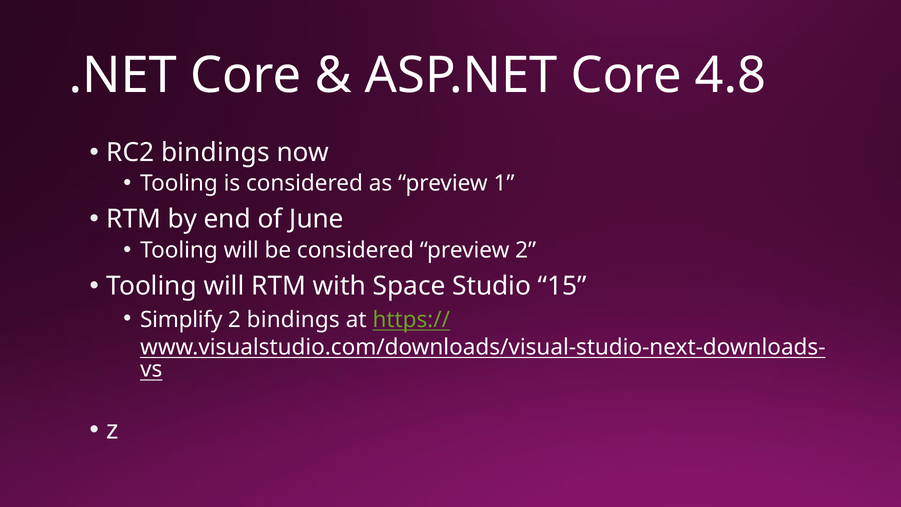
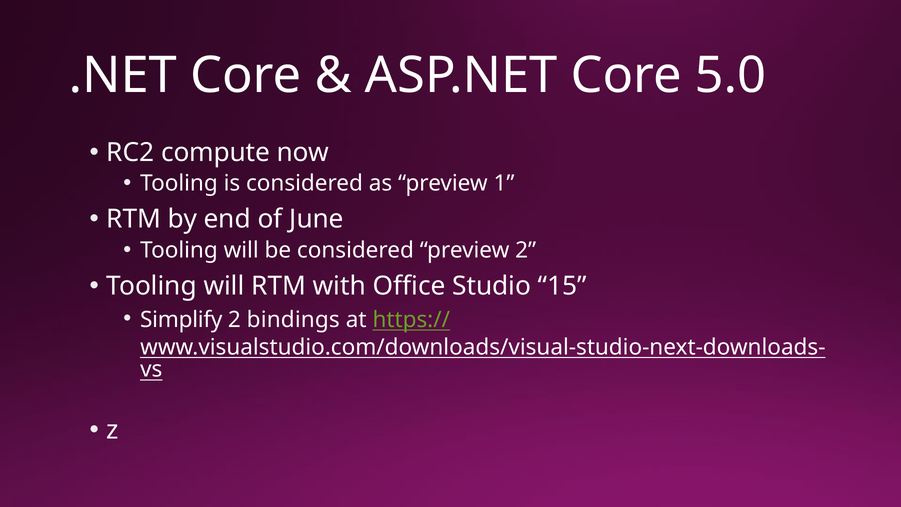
4.8: 4.8 -> 5.0 (731, 76)
RC2 bindings: bindings -> compute (216, 152)
Space: Space -> Office (409, 286)
